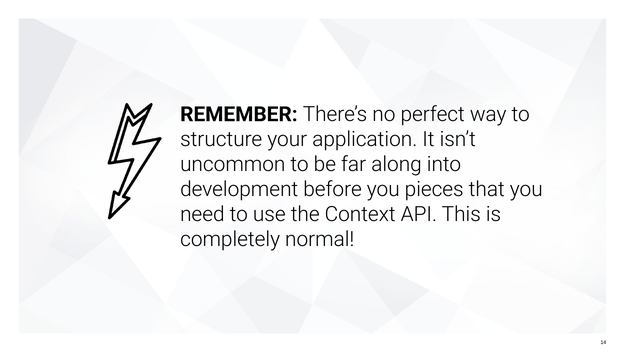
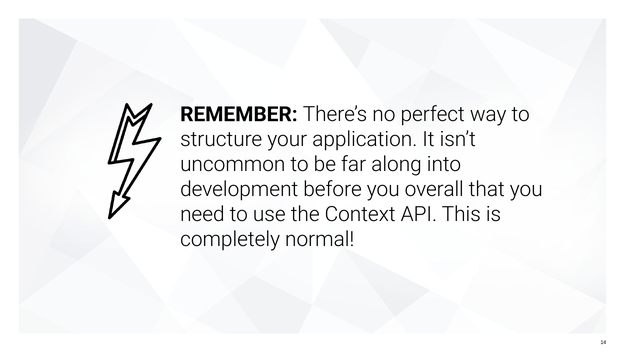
pieces: pieces -> overall (434, 189)
